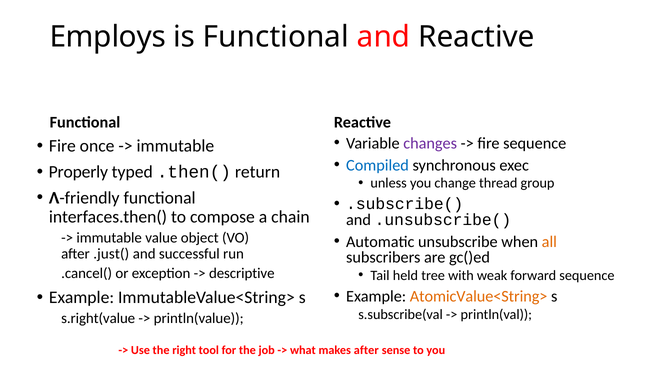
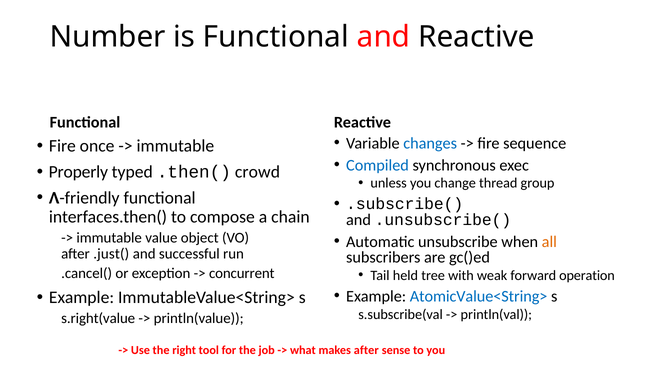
Employs: Employs -> Number (108, 37)
changes colour: purple -> blue (430, 143)
return: return -> crowd (257, 172)
descriptive: descriptive -> concurrent (242, 273)
forward sequence: sequence -> operation (587, 275)
AtomicValue<String> colour: orange -> blue (479, 296)
